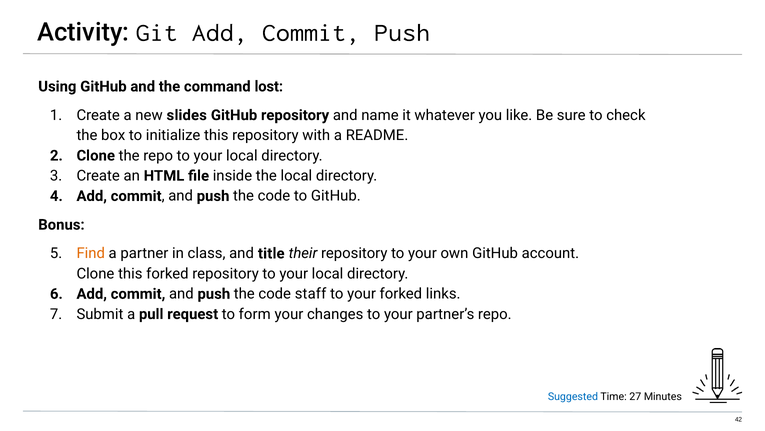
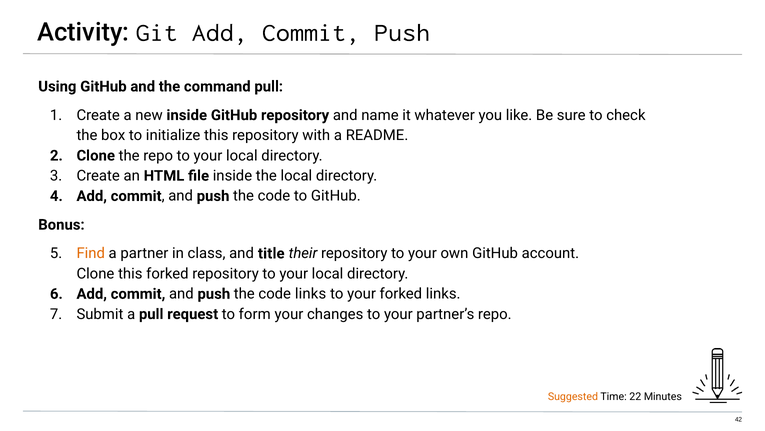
command lost: lost -> pull (269, 86)
new slides: slides -> inside (187, 115)
code staff: staff -> links (311, 293)
Suggested colour: blue -> orange (573, 396)
27: 27 -> 22 (635, 396)
